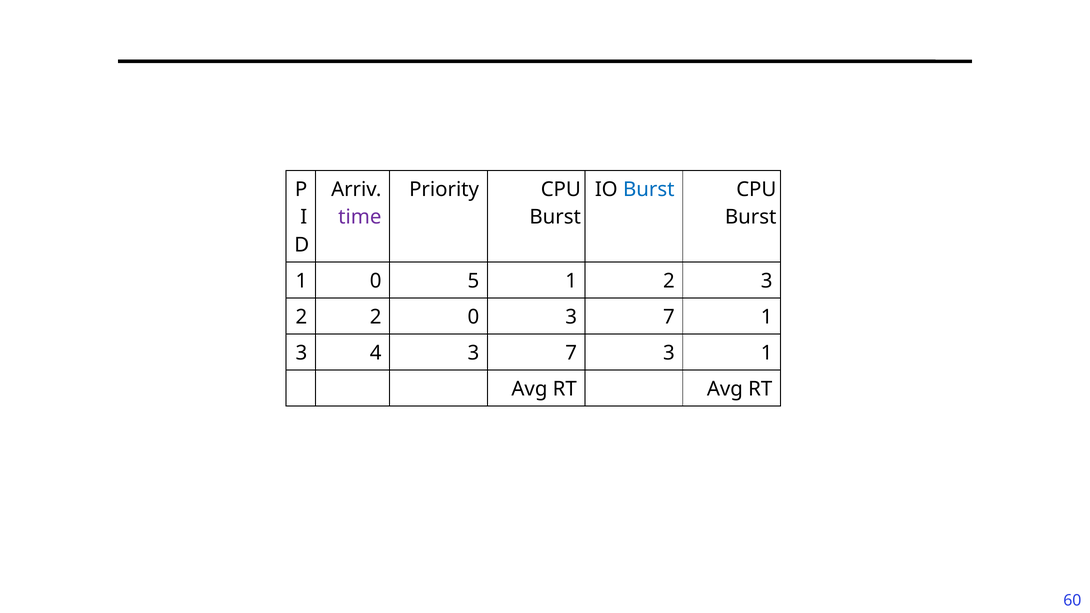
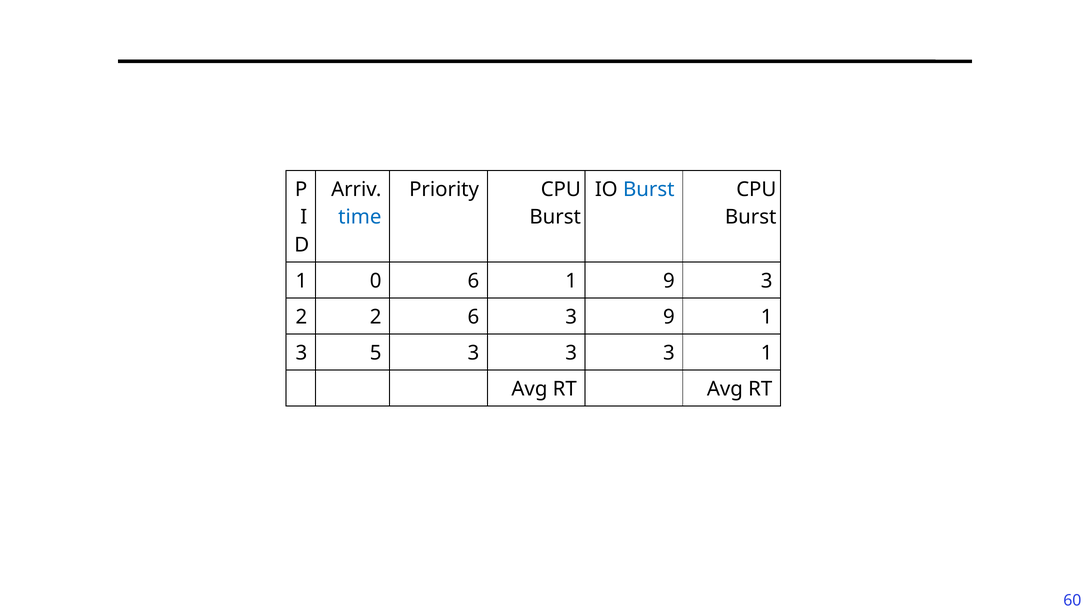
time colour: purple -> blue (360, 217)
0 5: 5 -> 6 (473, 281)
1 2: 2 -> 9 (669, 281)
2 0: 0 -> 6 (473, 317)
7: 7 -> 9 (669, 317)
4: 4 -> 5 (376, 353)
7: 7 -> 3 (571, 353)
